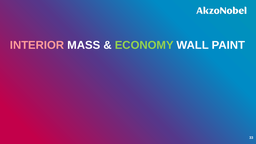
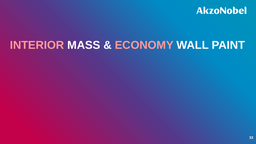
ECONOMY colour: light green -> pink (144, 45)
